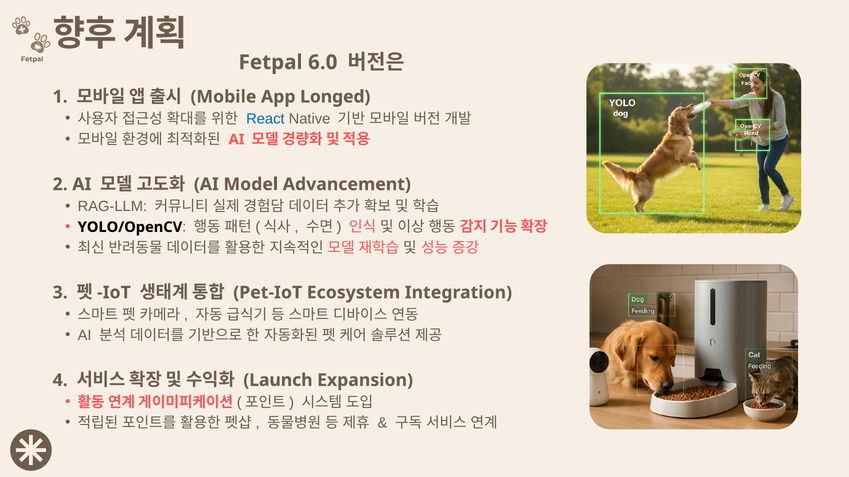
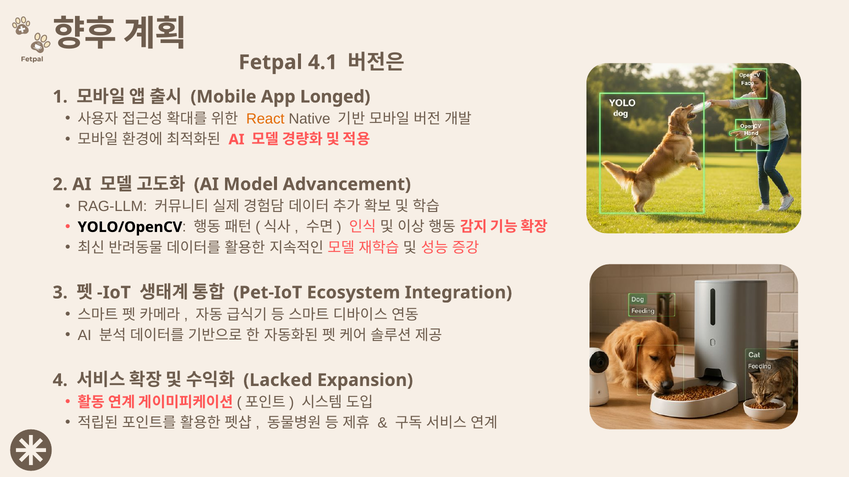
6.0: 6.0 -> 4.1 (323, 62)
React colour: blue -> orange (265, 119)
Launch: Launch -> Lacked (278, 381)
